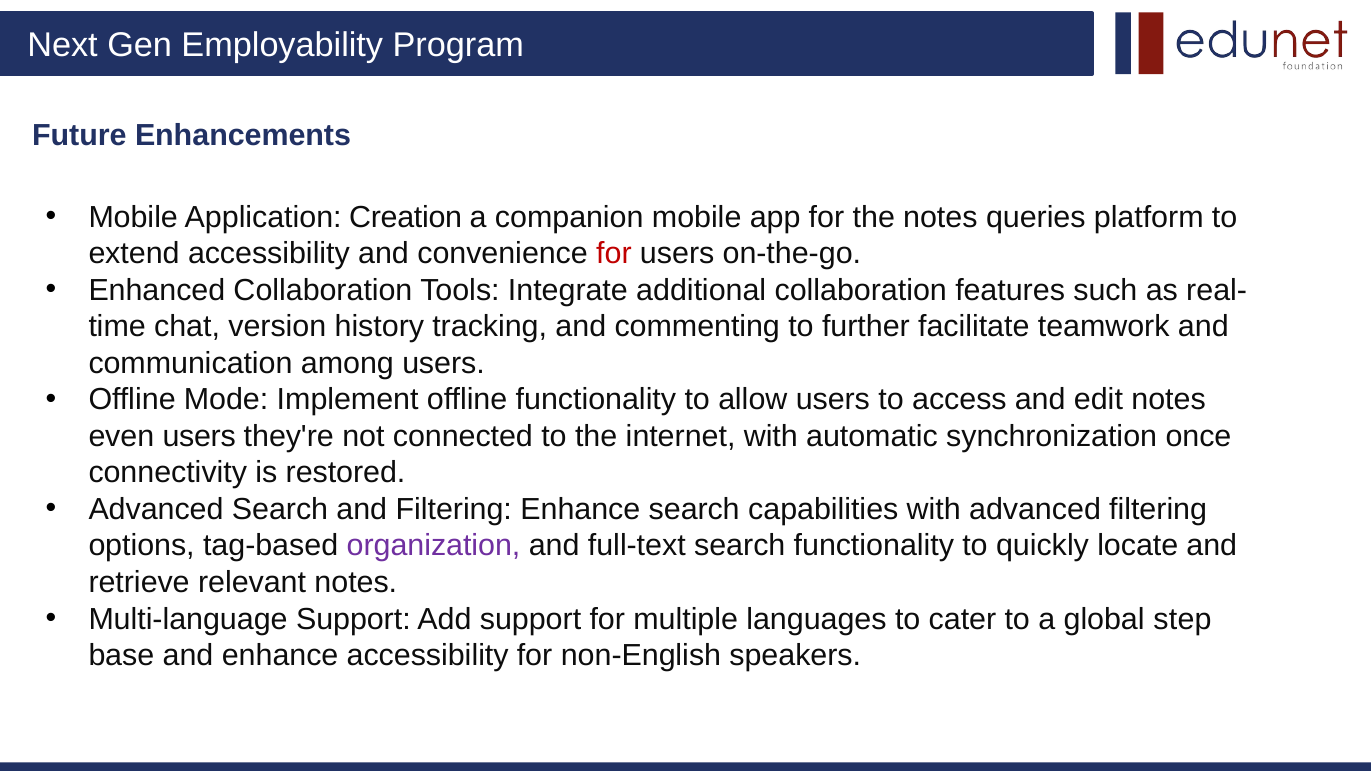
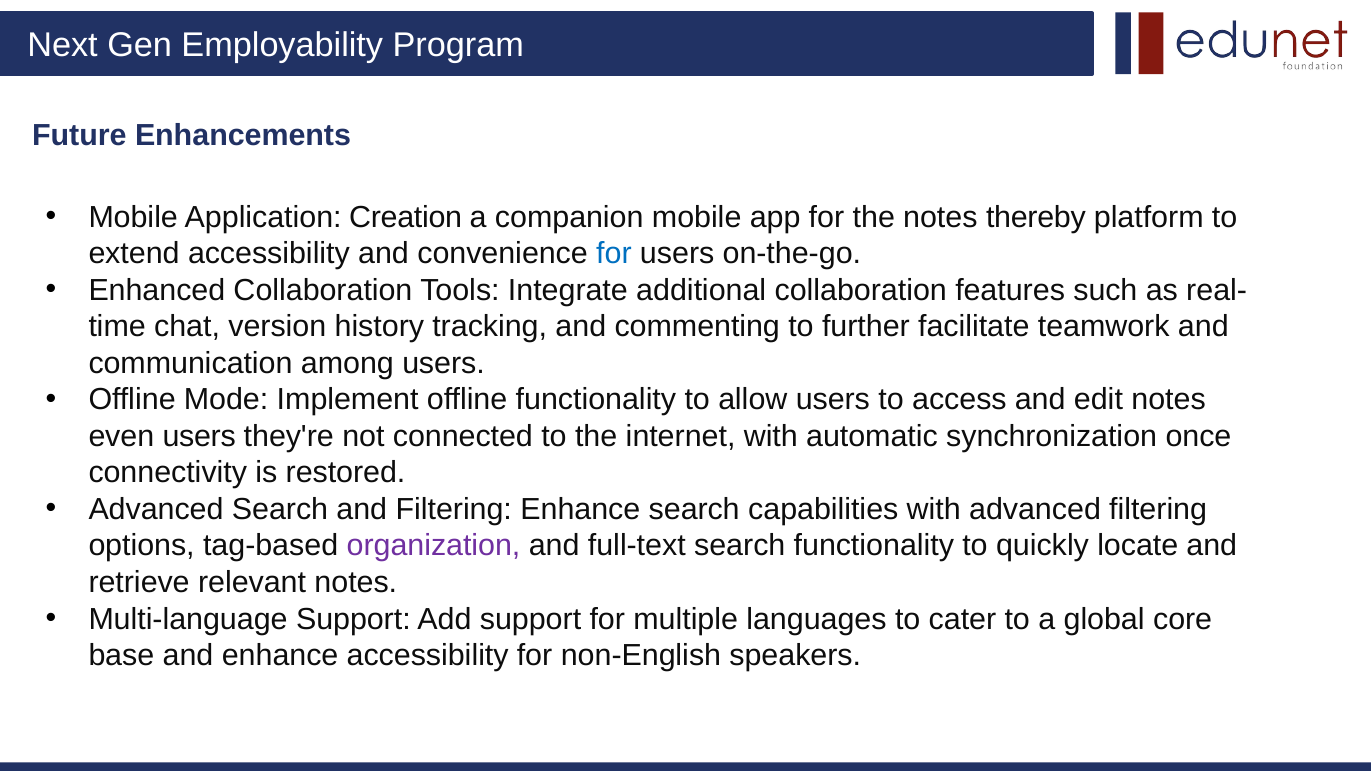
queries: queries -> thereby (1036, 217)
for colour: red -> blue (614, 254)
step: step -> core (1183, 619)
